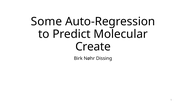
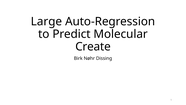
Some: Some -> Large (46, 21)
